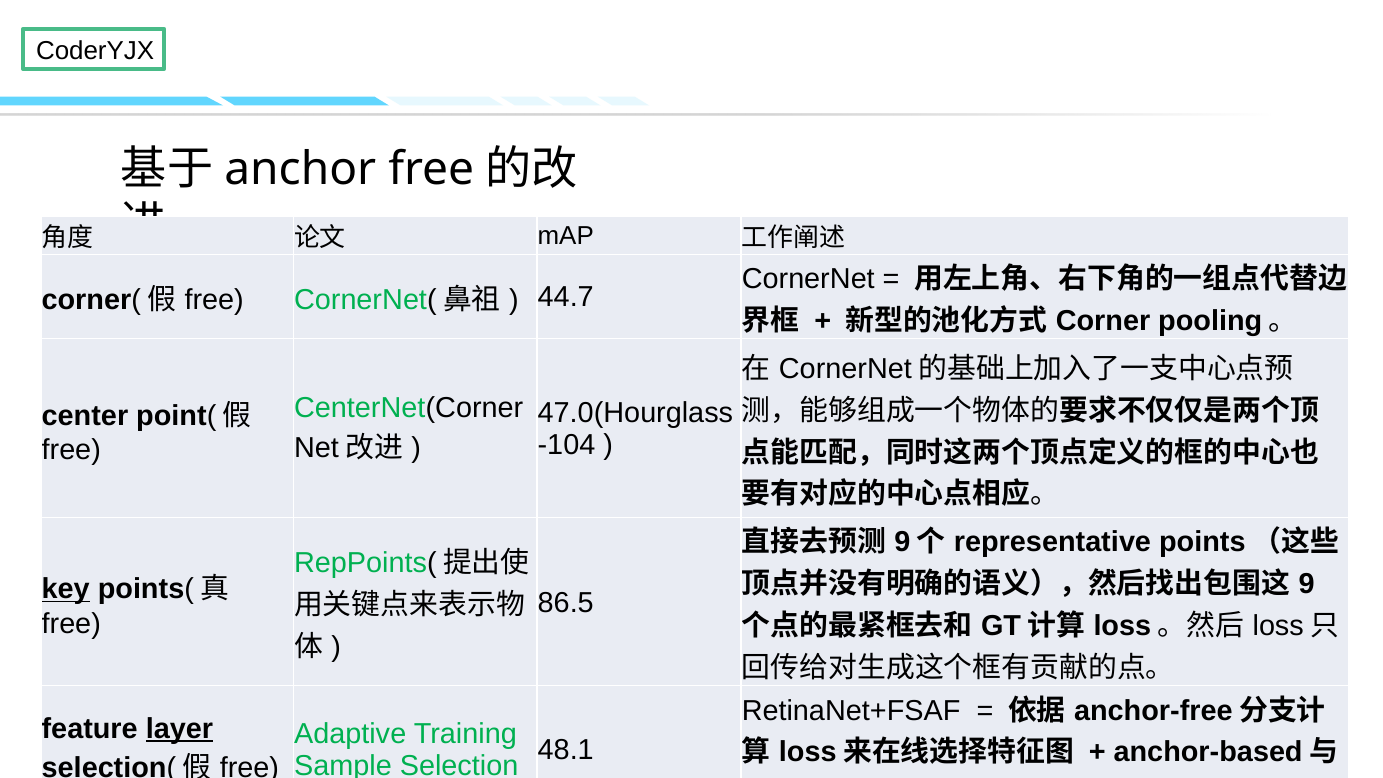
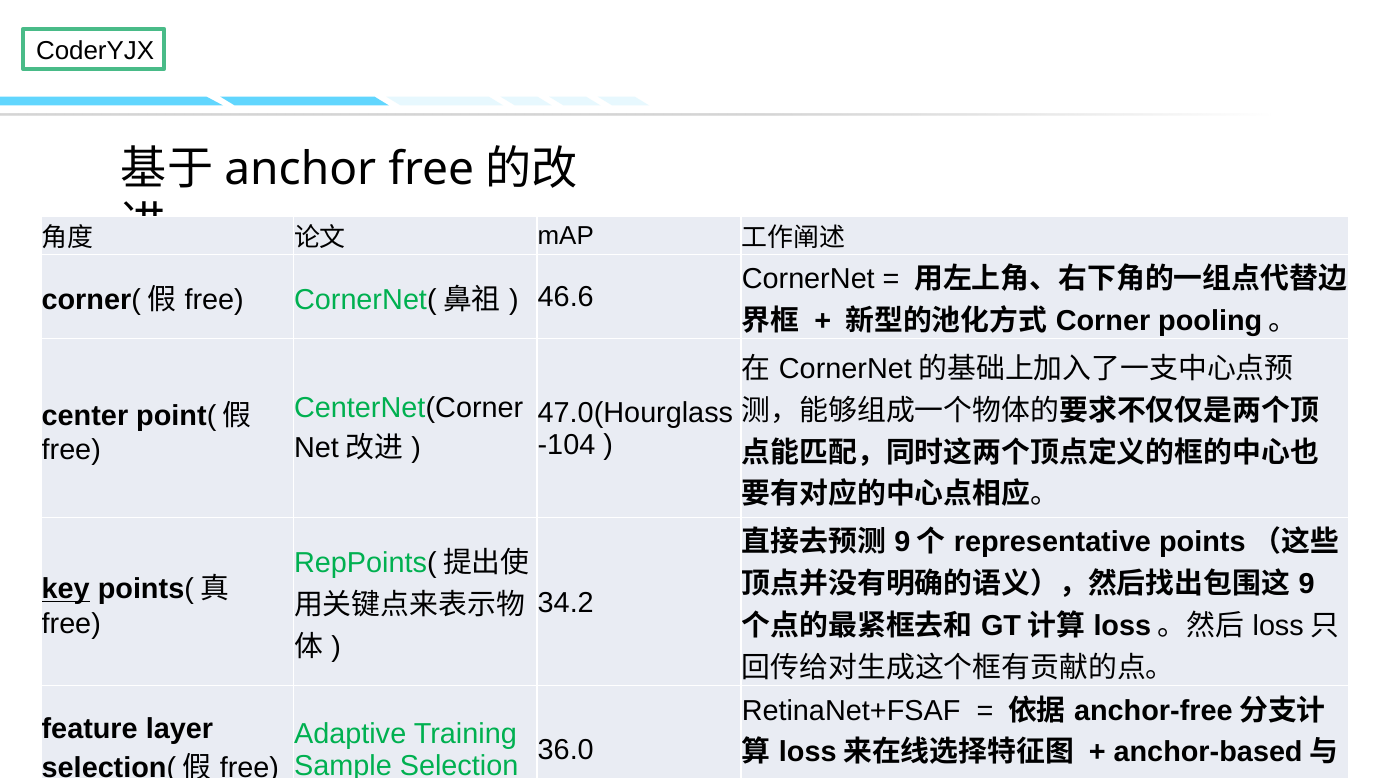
44.7: 44.7 -> 46.6 (566, 297)
86.5: 86.5 -> 34.2 (566, 603)
layer underline: present -> none (180, 729)
48.1: 48.1 -> 36.0 (566, 750)
